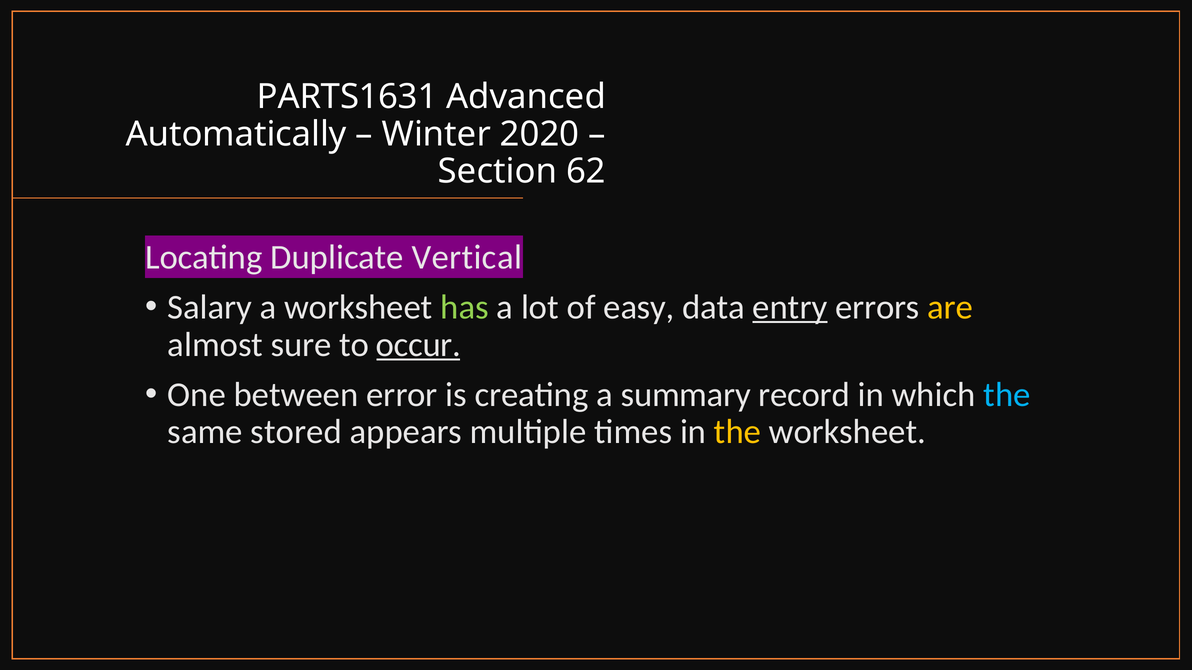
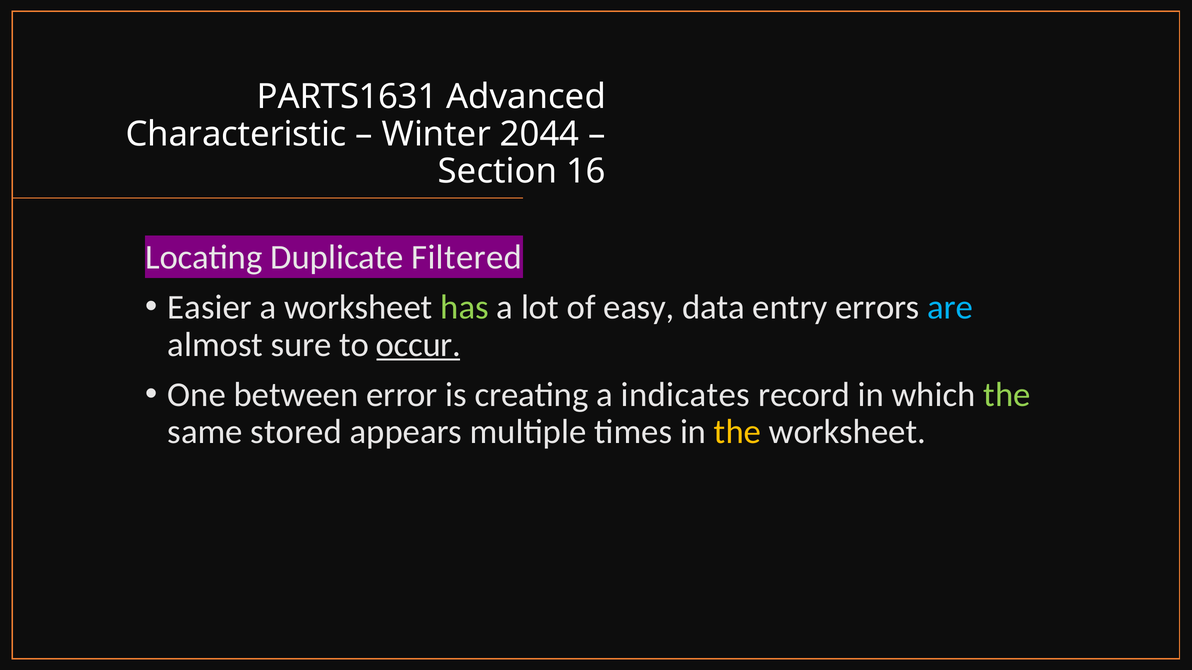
Automatically: Automatically -> Characteristic (236, 134)
2020: 2020 -> 2044 (540, 134)
62: 62 -> 16 (586, 172)
Vertical: Vertical -> Filtered (467, 258)
Salary: Salary -> Easier (210, 307)
entry underline: present -> none (790, 307)
are colour: yellow -> light blue (950, 307)
summary: summary -> indicates (685, 395)
the colour: light blue -> light green (1007, 395)
